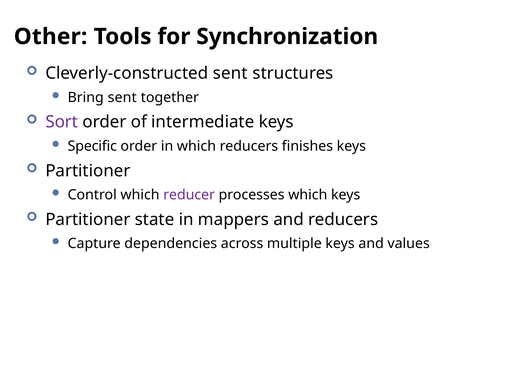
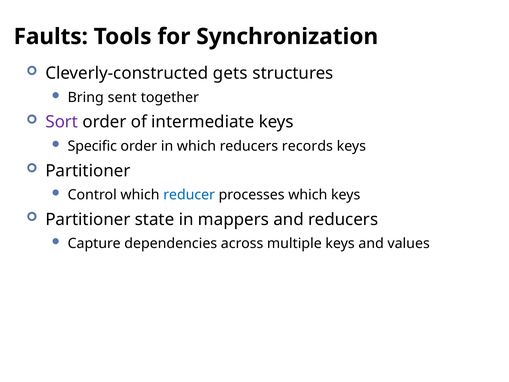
Other: Other -> Faults (51, 37)
Cleverly-constructed sent: sent -> gets (230, 73)
finishes: finishes -> records (307, 146)
reducer colour: purple -> blue (189, 195)
